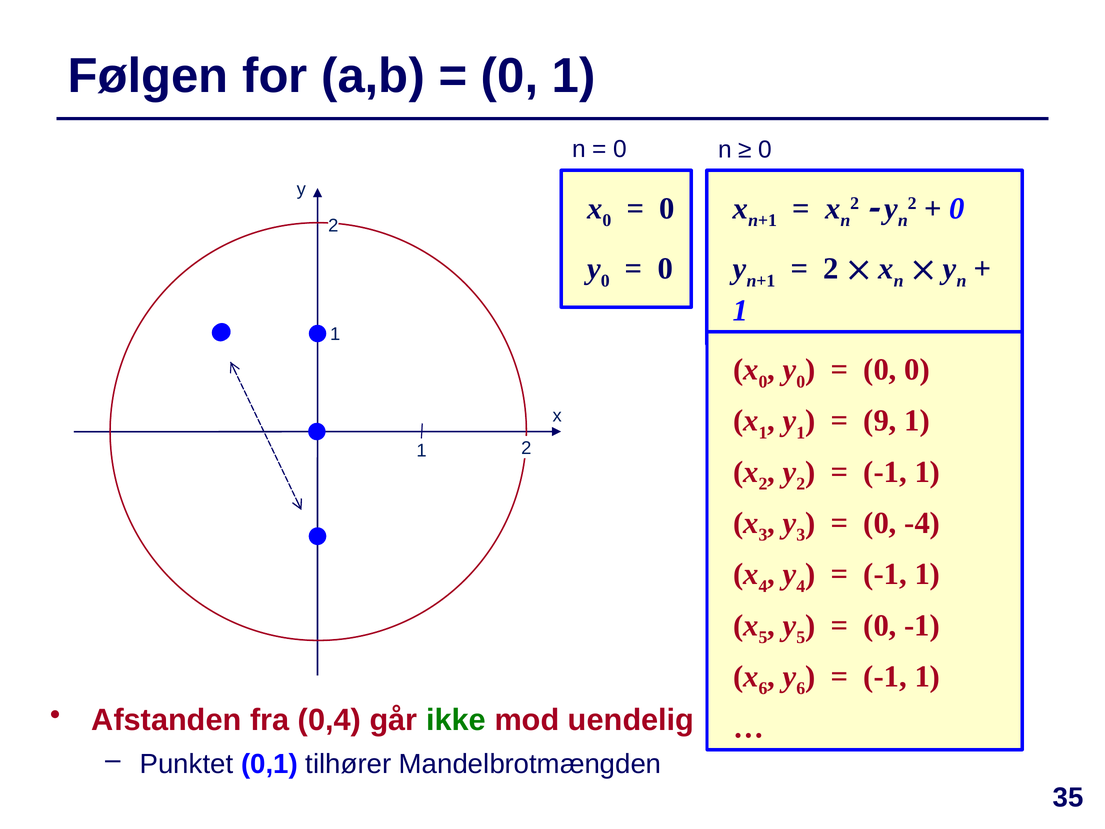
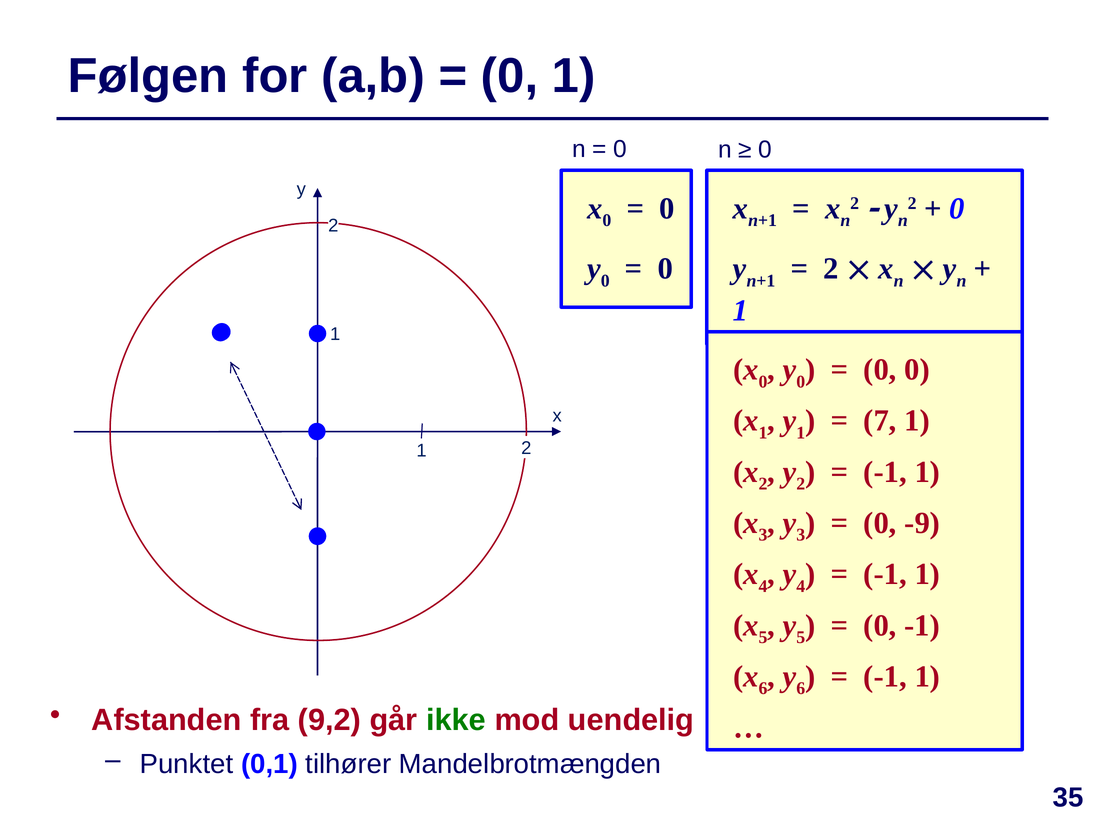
9: 9 -> 7 (880, 421)
-4: -4 -> -9 (922, 523)
0,4: 0,4 -> 9,2 (329, 720)
